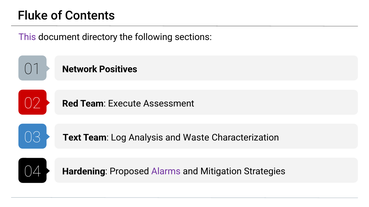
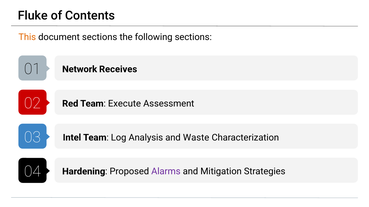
This colour: purple -> orange (27, 37)
document directory: directory -> sections (100, 37)
Positives: Positives -> Receives (118, 69)
Text: Text -> Intel (72, 138)
